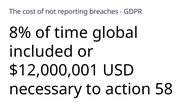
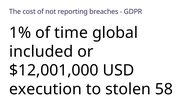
8%: 8% -> 1% (20, 33)
$12,000,001: $12,000,001 -> $12,001,000 (54, 71)
necessary: necessary -> execution (45, 89)
action: action -> stolen (128, 89)
